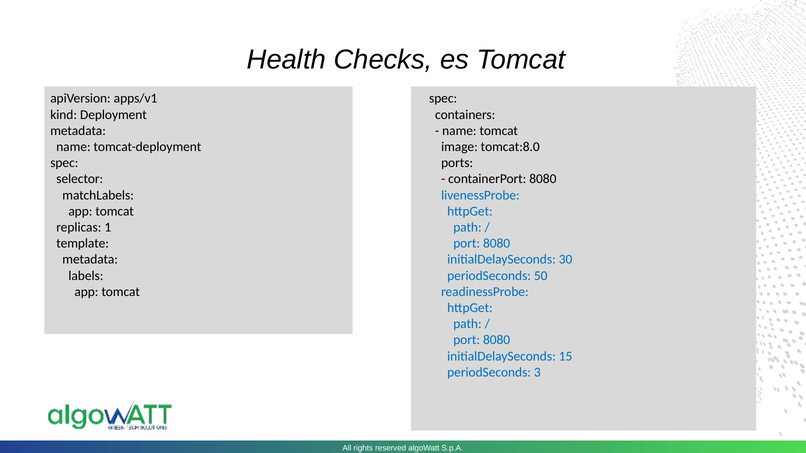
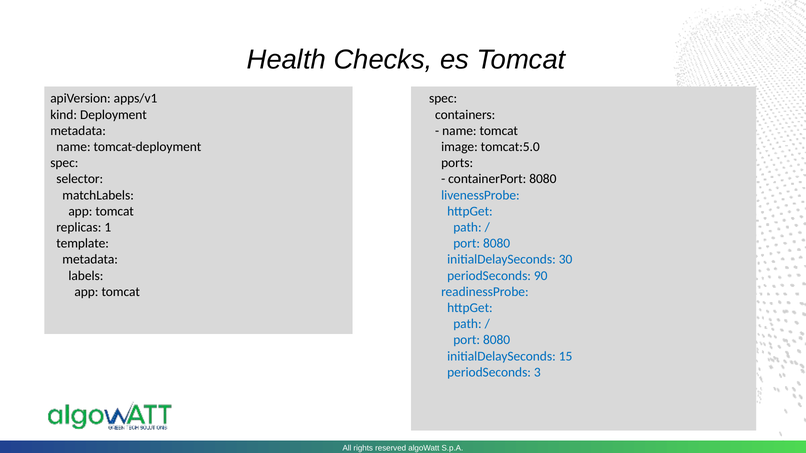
tomcat:8.0: tomcat:8.0 -> tomcat:5.0 (510, 147)
50: 50 -> 90 (541, 276)
